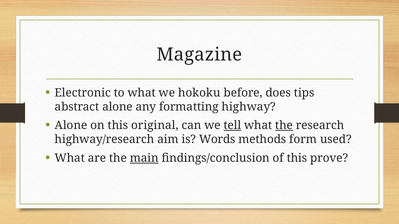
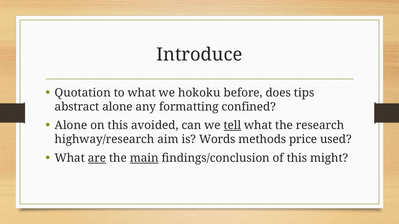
Magazine: Magazine -> Introduce (199, 55)
Electronic: Electronic -> Quotation (83, 93)
highway: highway -> confined (249, 107)
original: original -> avoided (155, 126)
the underline: present -> none (284, 126)
form: form -> price (303, 140)
are underline: none -> present (97, 158)
prove: prove -> might (329, 158)
